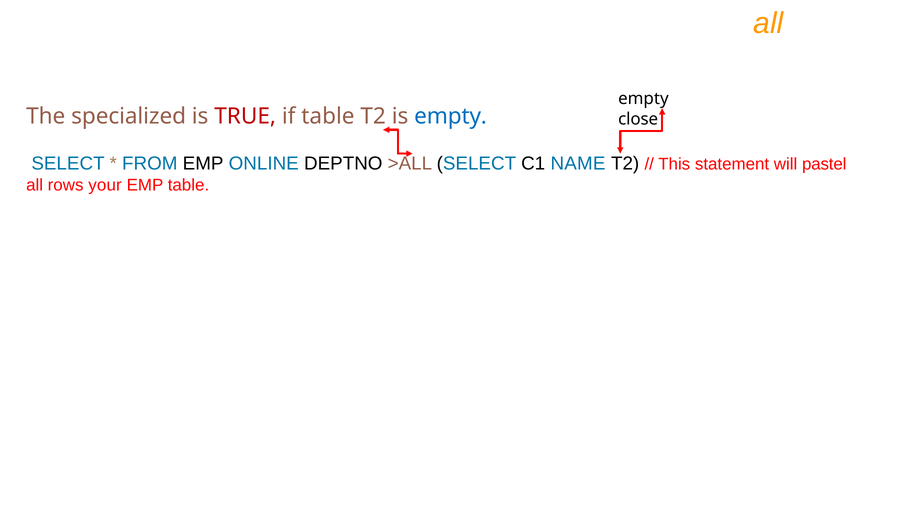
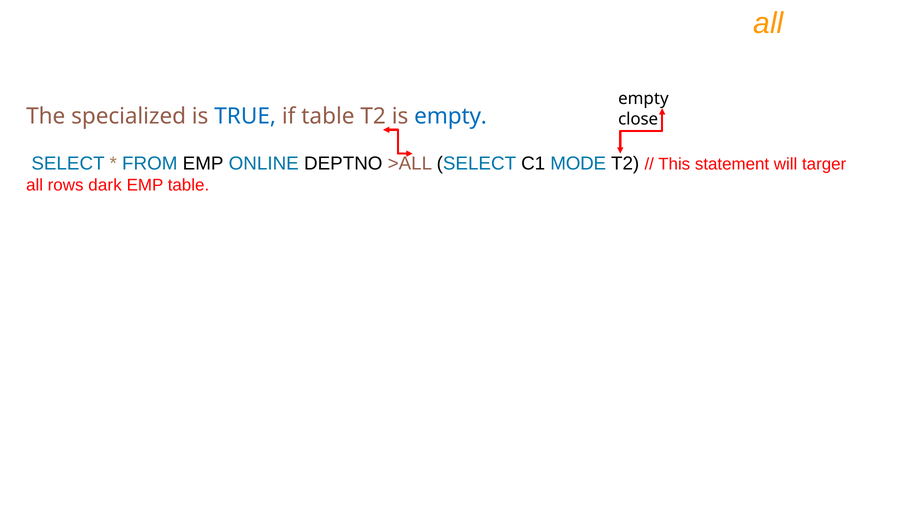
TRUE colour: red -> blue (245, 116)
NAME: NAME -> MODE (578, 164)
pastel: pastel -> targer (824, 164)
your: your -> dark (105, 185)
